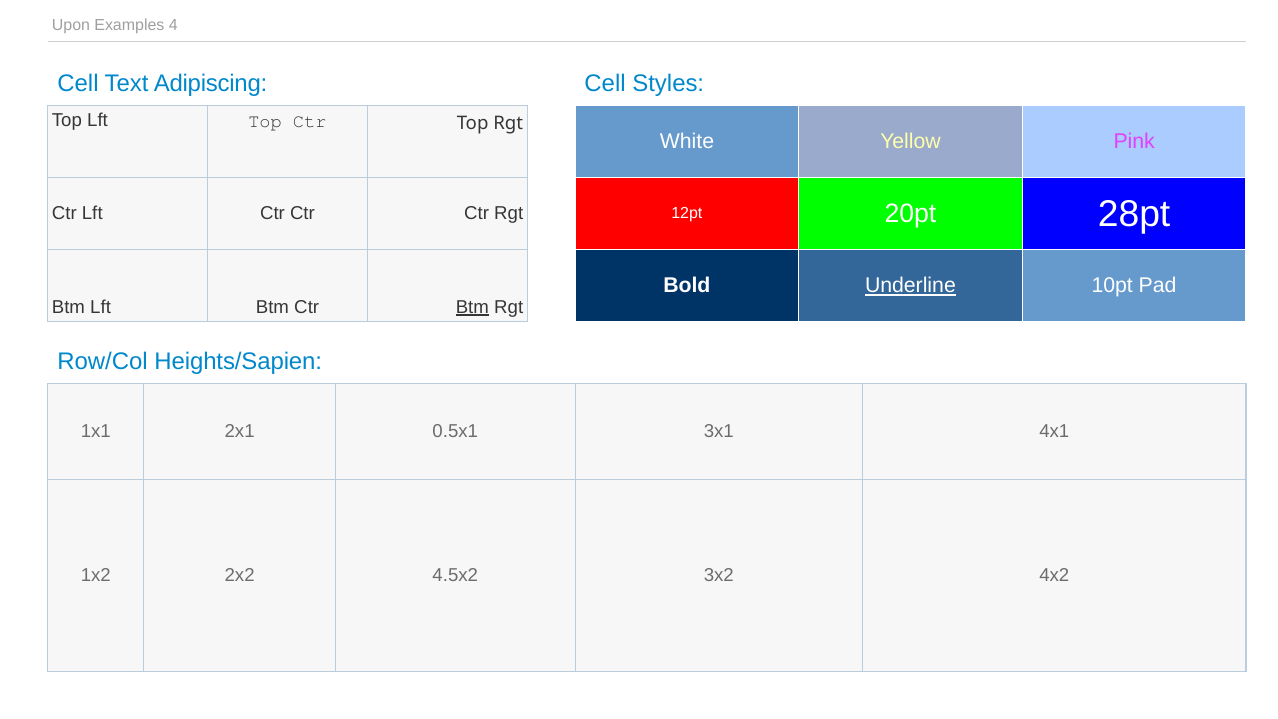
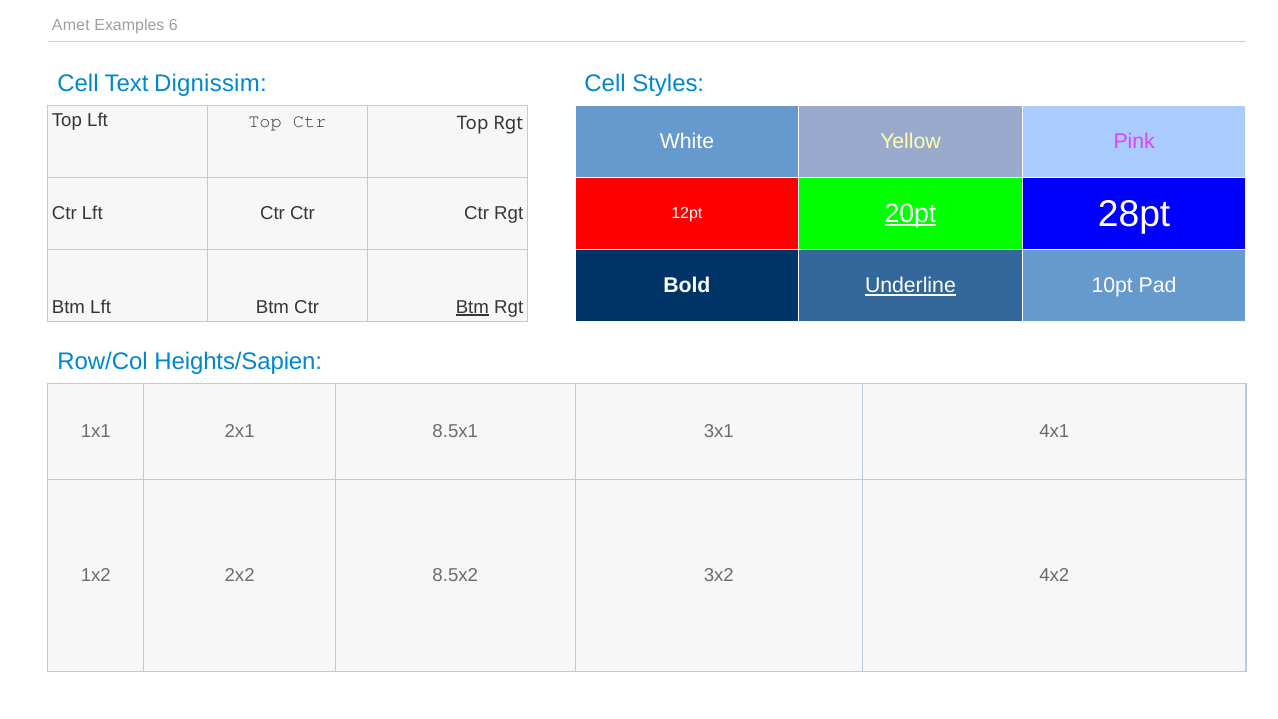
Upon: Upon -> Amet (71, 26)
4: 4 -> 6 (173, 26)
Adipiscing: Adipiscing -> Dignissim (210, 83)
20pt underline: none -> present (910, 214)
0.5x1: 0.5x1 -> 8.5x1 (455, 432)
4.5x2: 4.5x2 -> 8.5x2 (455, 575)
